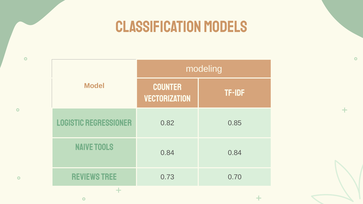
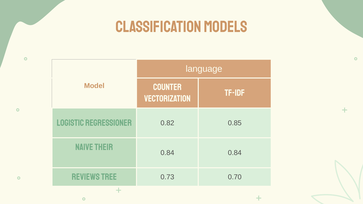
modeling: modeling -> language (204, 69)
tools: tools -> their (104, 147)
